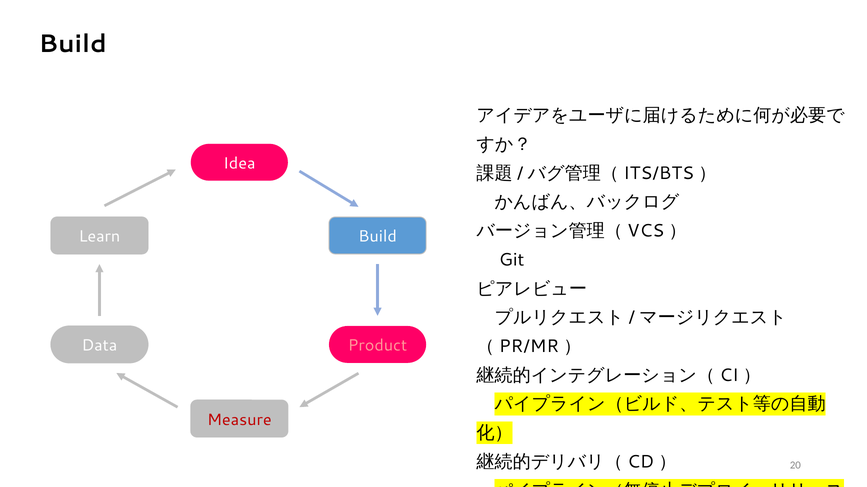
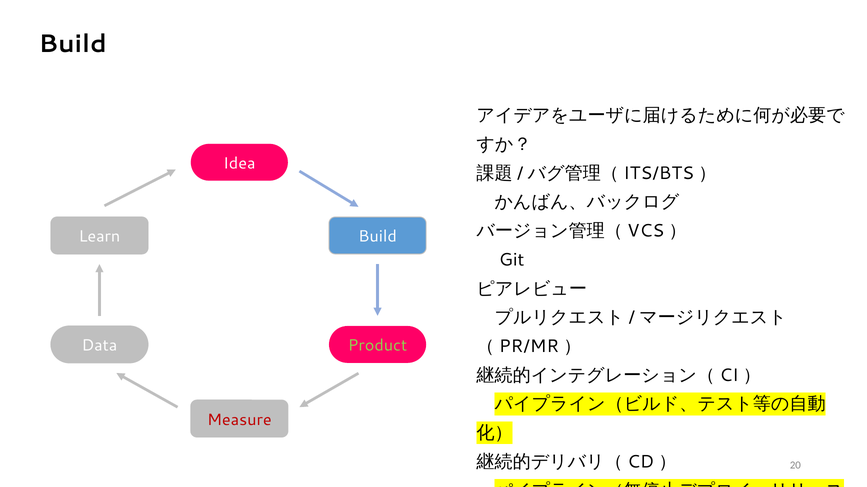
Product colour: pink -> light green (378, 346)
